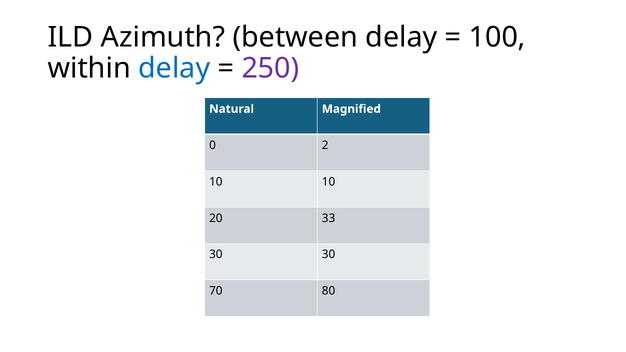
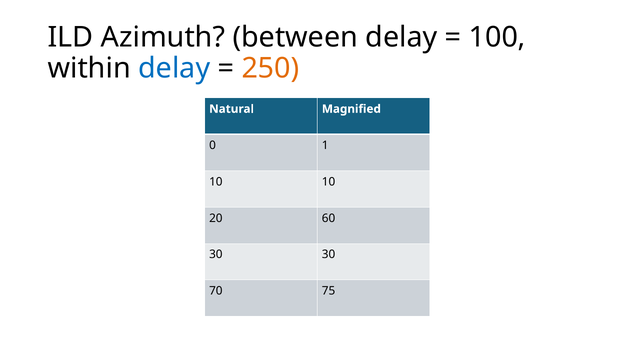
250 colour: purple -> orange (270, 68)
2: 2 -> 1 (325, 145)
33: 33 -> 60 (329, 218)
80: 80 -> 75 (329, 291)
